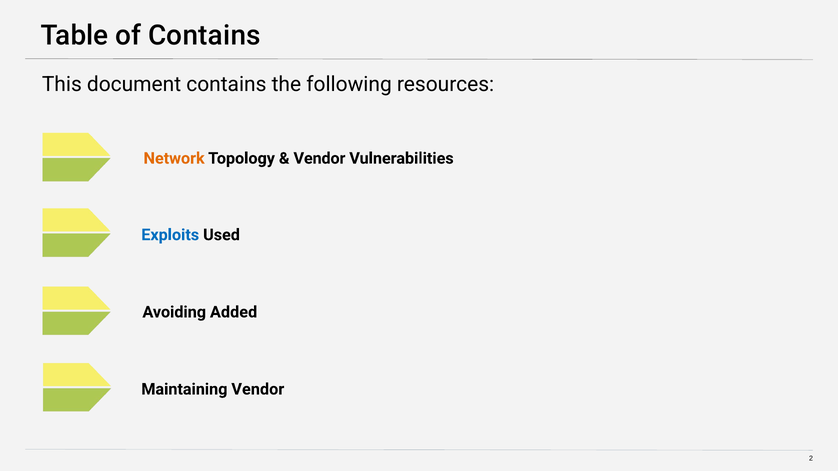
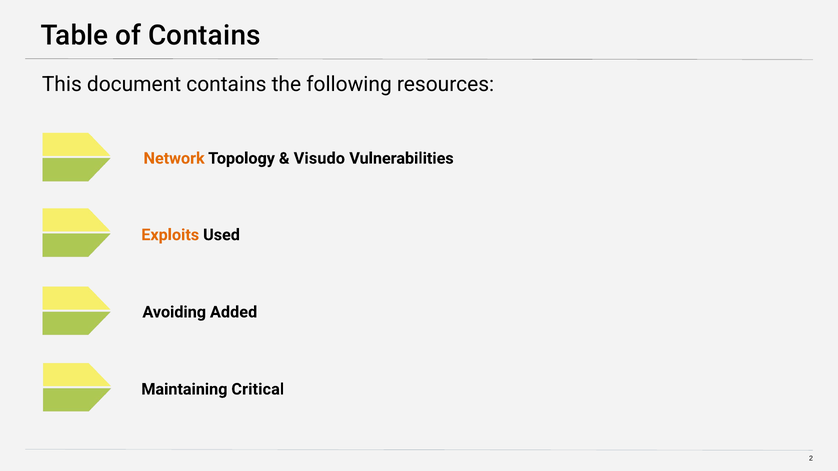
Vendor: Vendor -> Visudo (319, 159)
Exploits colour: blue -> orange (170, 235)
Maintaining Vendor: Vendor -> Critical (258, 390)
